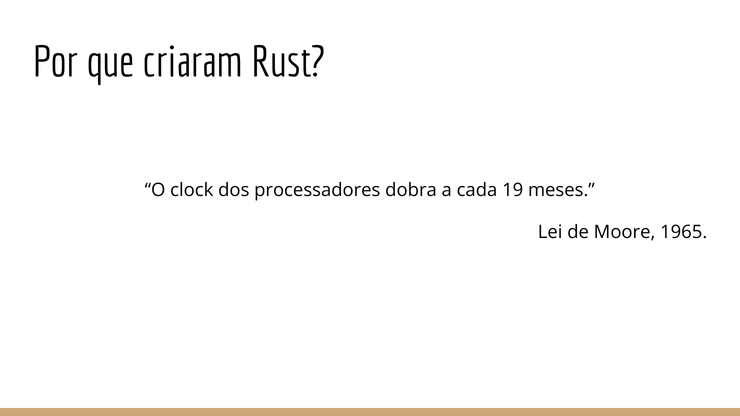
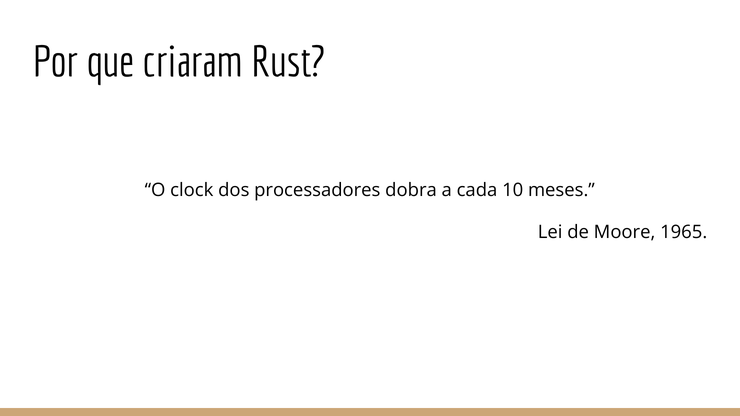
19: 19 -> 10 (513, 190)
